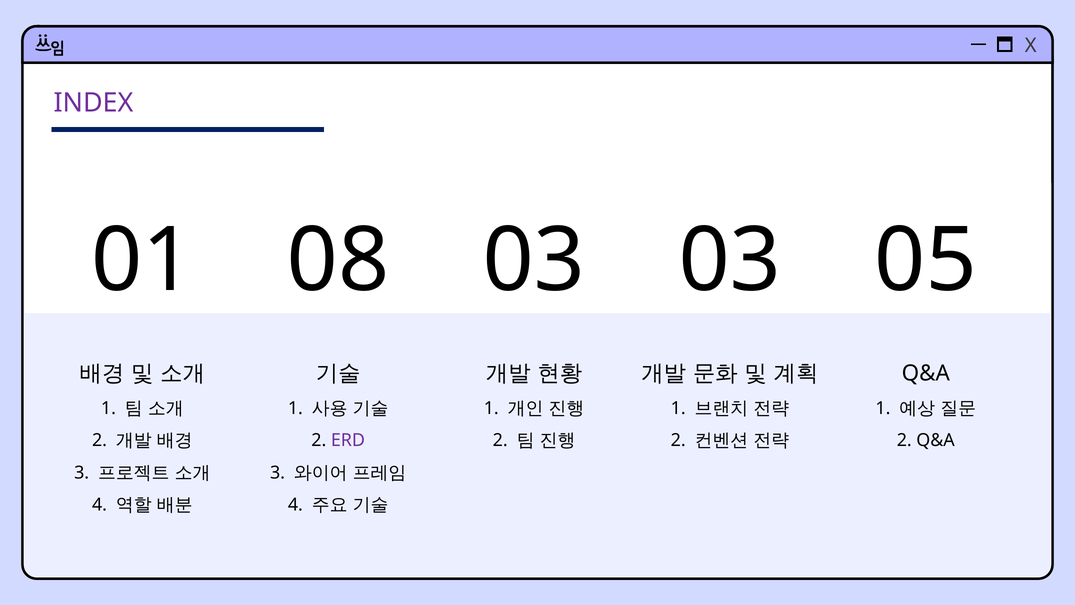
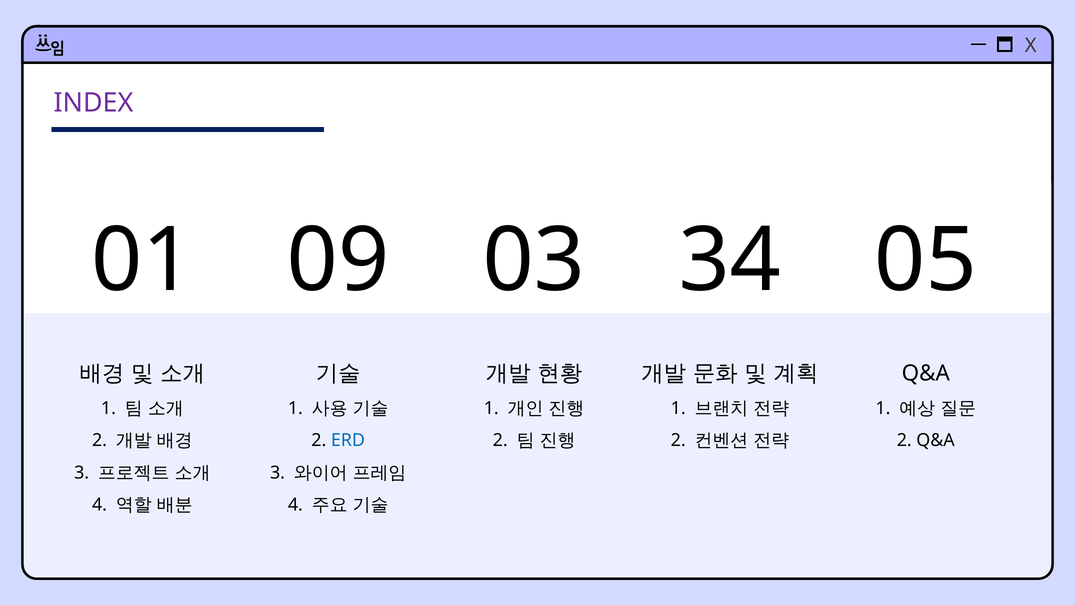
08: 08 -> 09 (338, 260)
03 03: 03 -> 34 (730, 260)
ERD colour: purple -> blue (348, 440)
